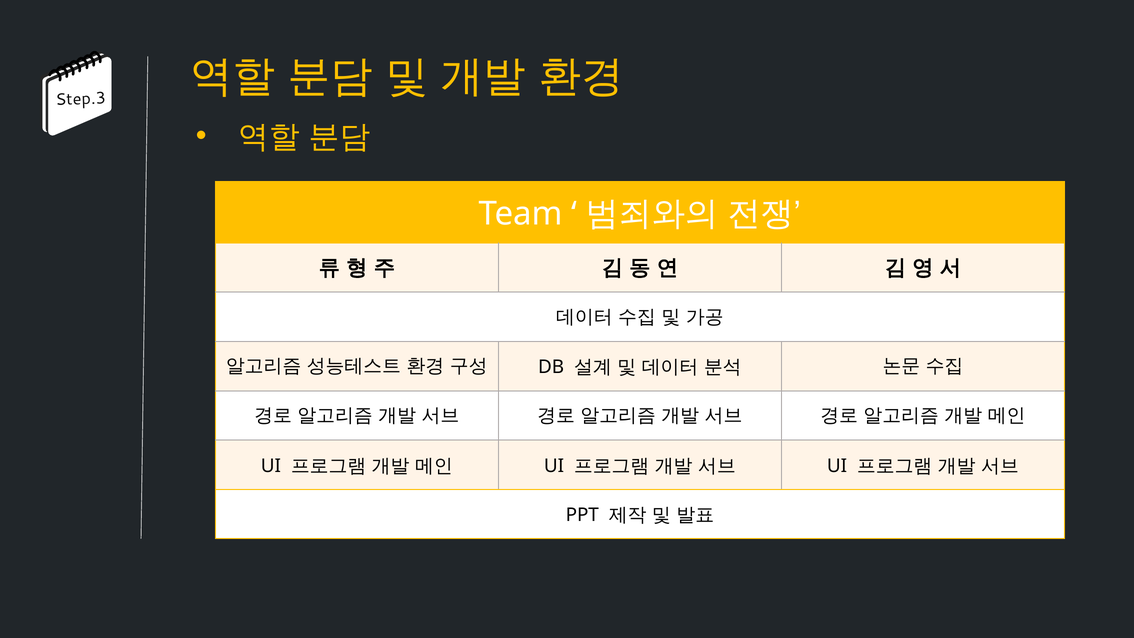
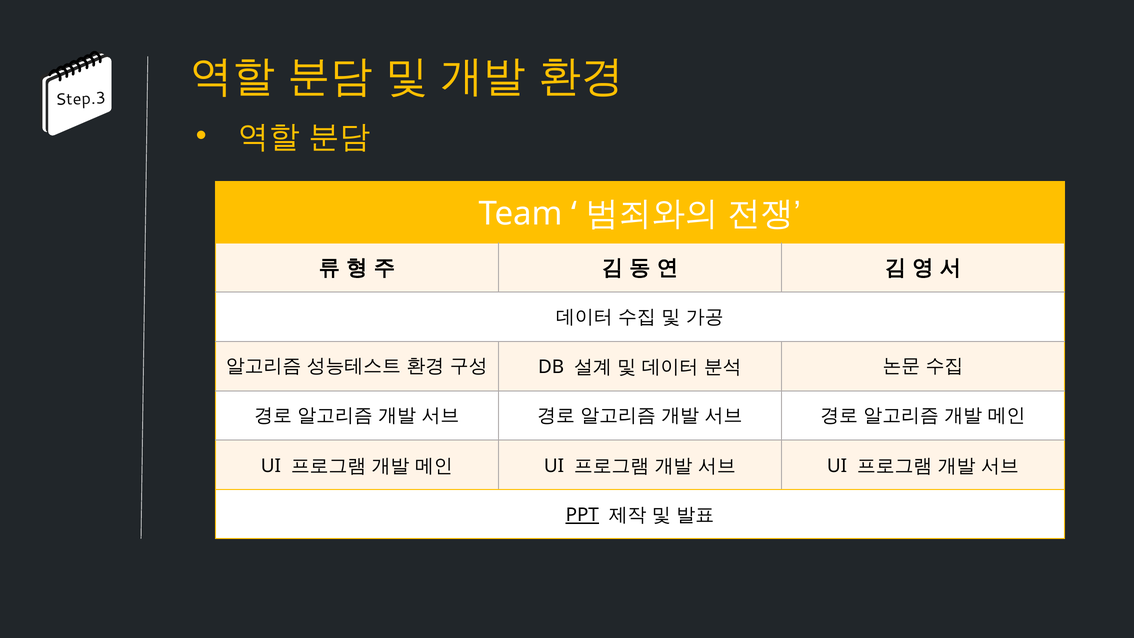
PPT underline: none -> present (582, 515)
